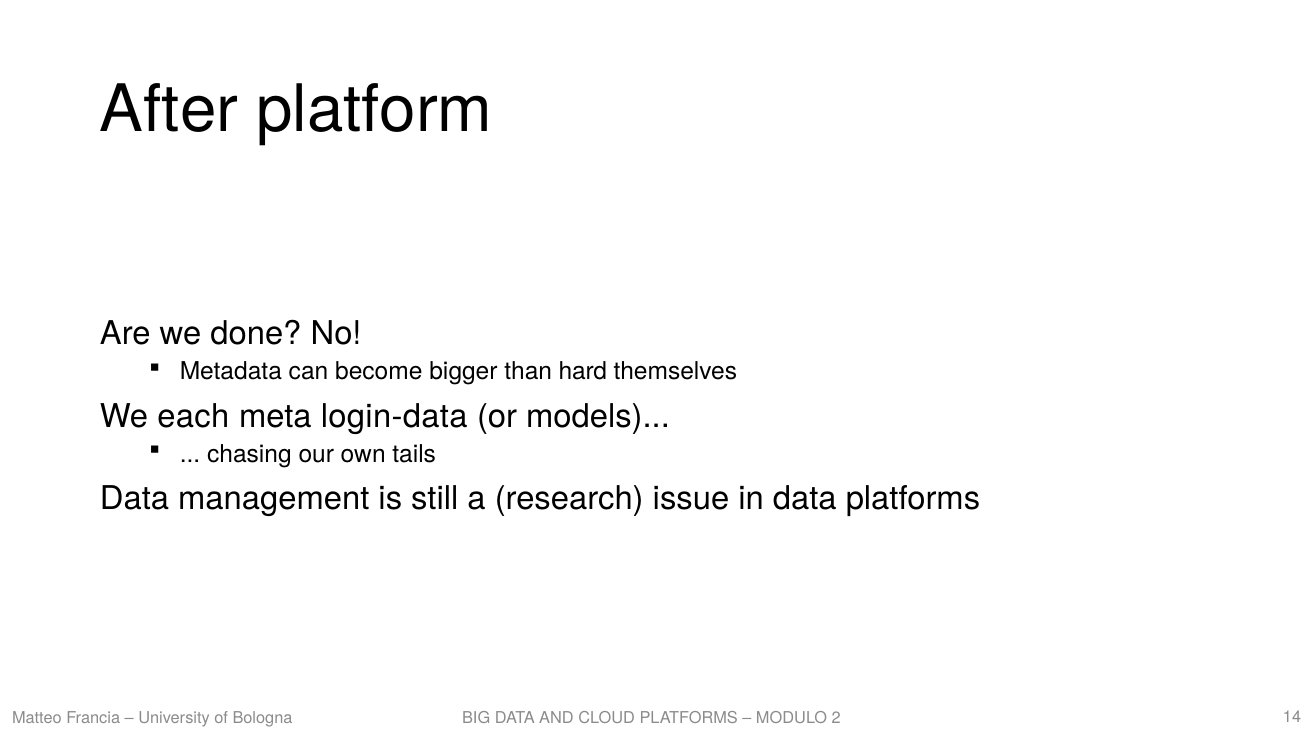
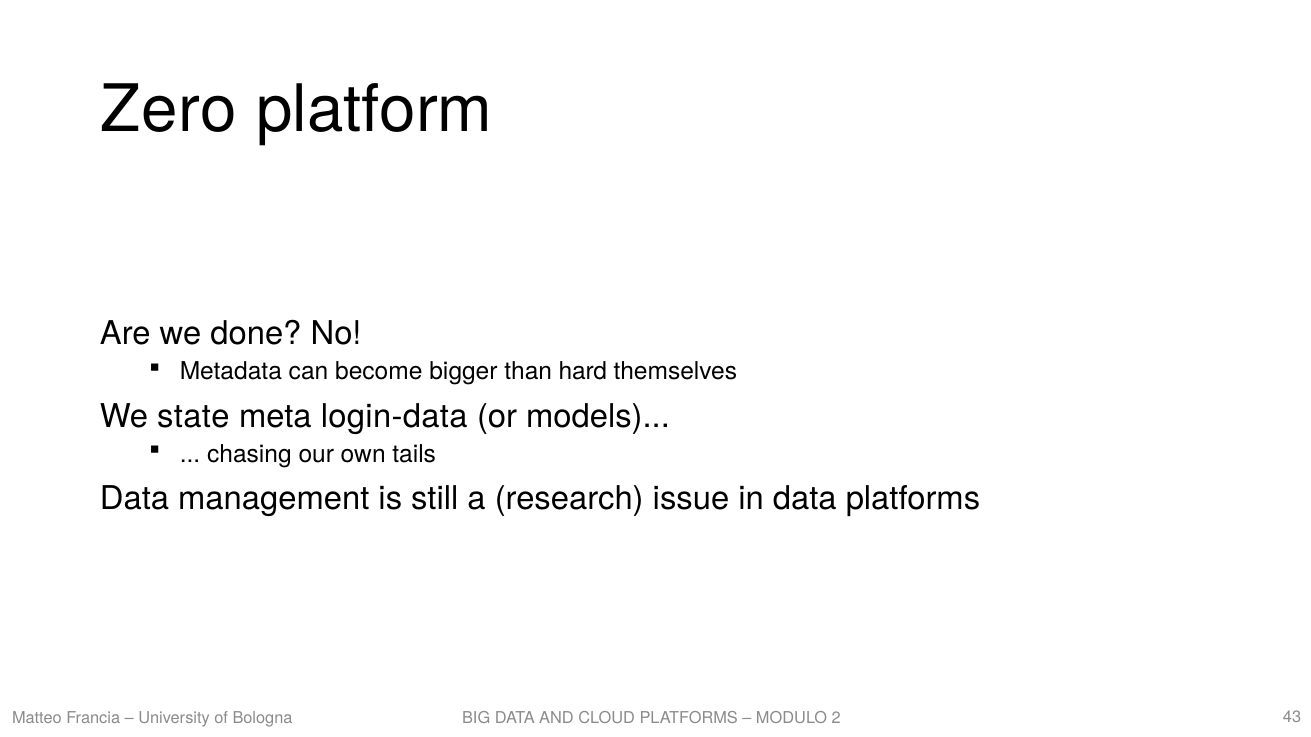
After: After -> Zero (169, 110)
each: each -> state (193, 417)
14: 14 -> 43 (1292, 717)
